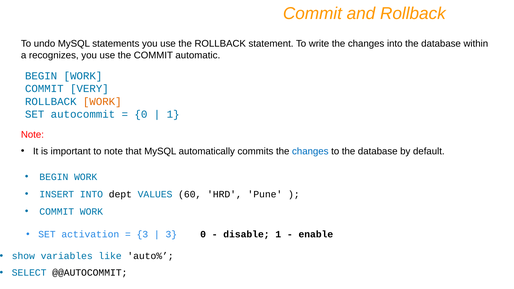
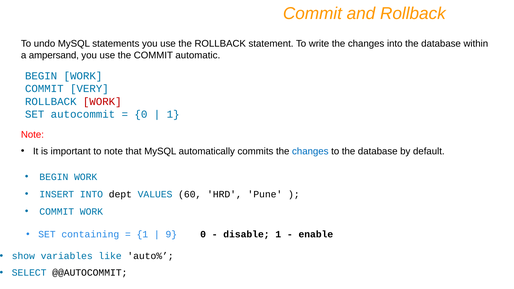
recognizes: recognizes -> ampersand (54, 55)
WORK colour: orange -> red (102, 102)
activation: activation -> containing (90, 234)
3: 3 -> 1 (142, 234)
3: 3 -> 9 (171, 234)
